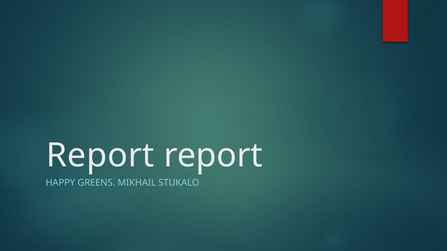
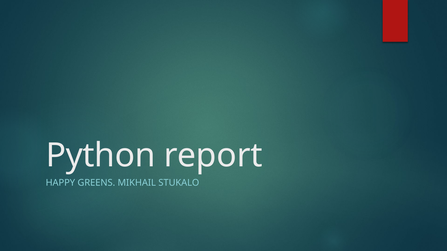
Report: Report -> Python (101, 156)
